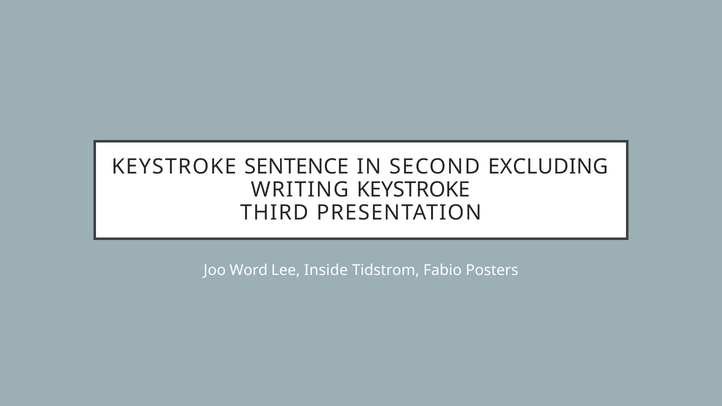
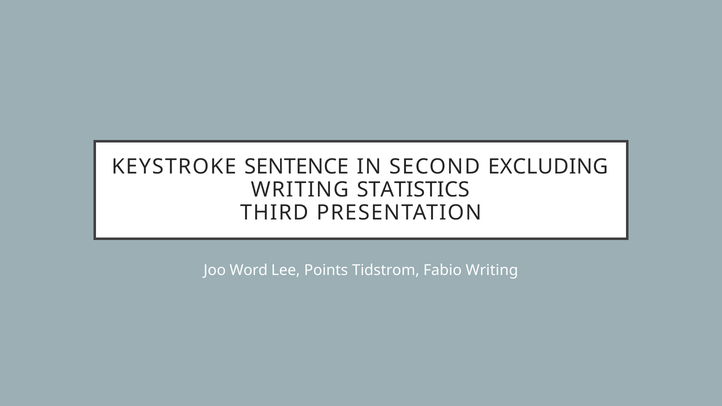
WRITING KEYSTROKE: KEYSTROKE -> STATISTICS (413, 190)
Inside: Inside -> Points (326, 270)
Fabio Posters: Posters -> Writing (492, 270)
